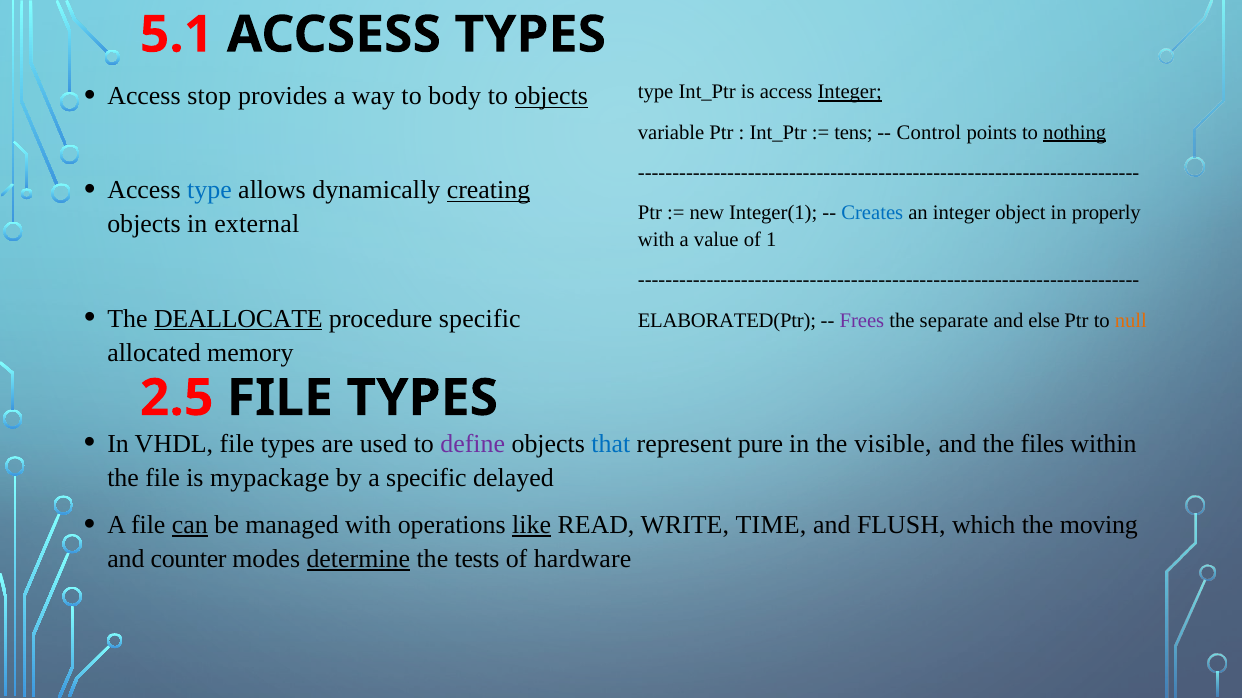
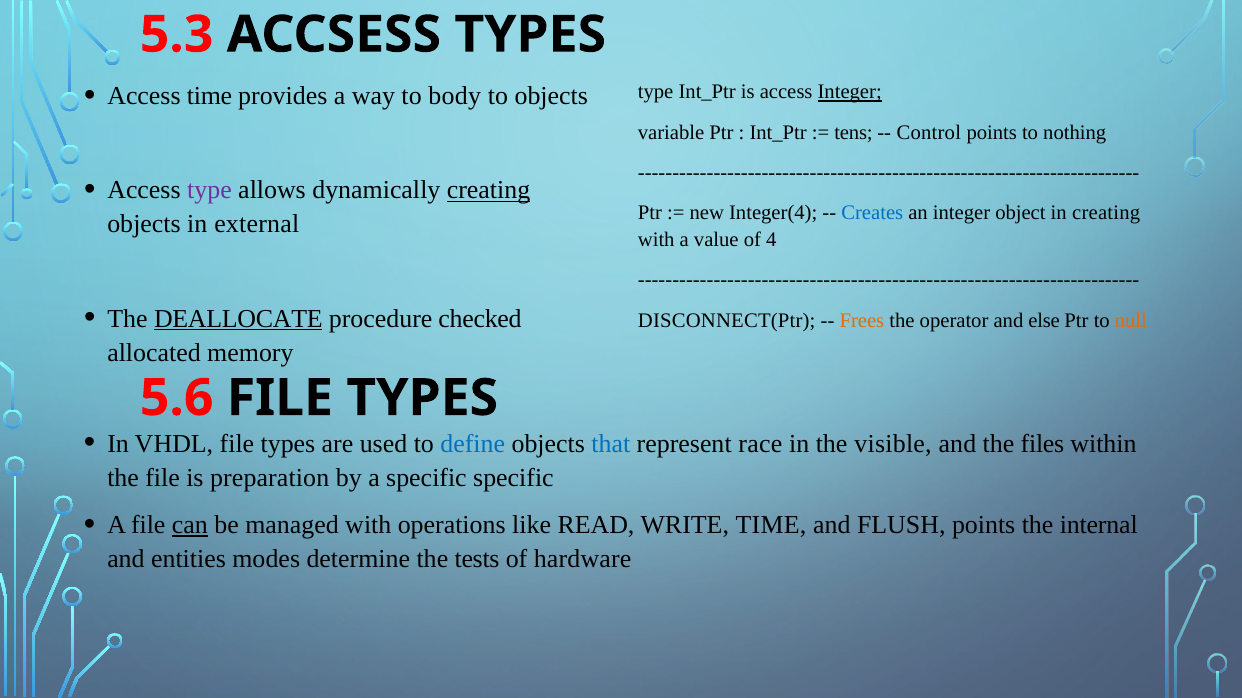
5.1: 5.1 -> 5.3 (177, 35)
Access stop: stop -> time (210, 96)
objects underline: present -> none (551, 96)
nothing underline: present -> none (1075, 132)
type colour: blue -> purple (209, 190)
Integer(1: Integer(1 -> Integer(4 (773, 213)
in properly: properly -> creating (1106, 213)
1: 1 -> 4 (771, 240)
procedure specific: specific -> checked (480, 319)
ELABORATED(Ptr: ELABORATED(Ptr -> DISCONNECT(Ptr (727, 321)
Frees colour: purple -> orange (862, 321)
separate: separate -> operator (954, 321)
2.5: 2.5 -> 5.6 (177, 398)
define colour: purple -> blue (473, 444)
pure: pure -> race (760, 444)
mypackage: mypackage -> preparation (270, 478)
specific delayed: delayed -> specific (513, 478)
like underline: present -> none (532, 525)
FLUSH which: which -> points (984, 525)
moving: moving -> internal (1099, 525)
counter: counter -> entities (188, 559)
determine underline: present -> none (358, 559)
